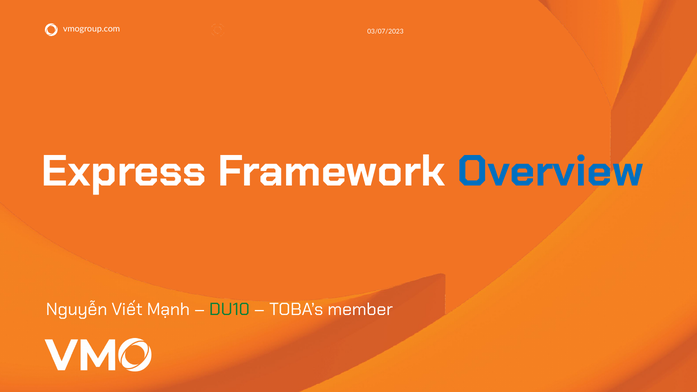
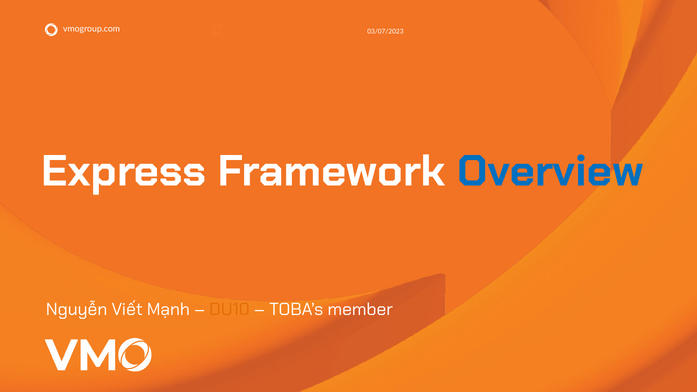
DU10 colour: green -> orange (230, 309)
